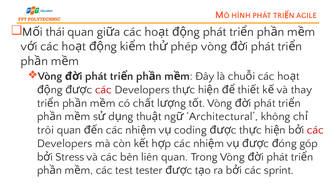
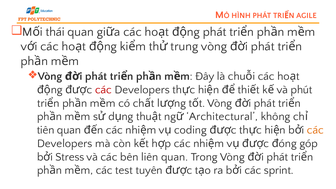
phép: phép -> trung (184, 46)
thay: thay -> phút (302, 90)
trôi: trôi -> tiên (46, 130)
các colour: red -> orange (315, 130)
tester: tester -> tuyên (149, 170)
